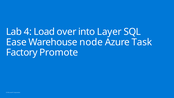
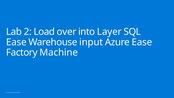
4: 4 -> 2 (28, 32)
node: node -> input (91, 42)
Azure Task: Task -> Ease (142, 42)
Promote: Promote -> Machine (59, 52)
